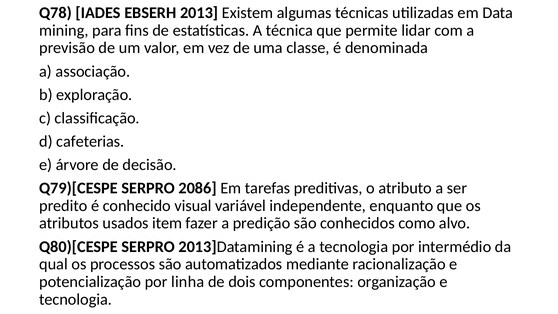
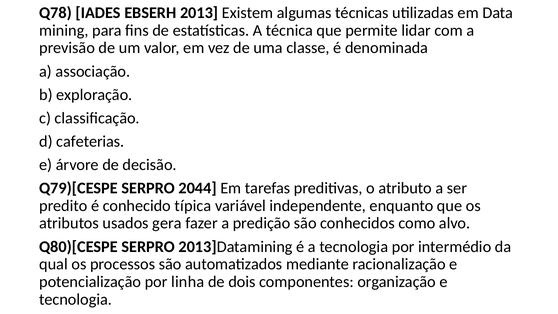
2086: 2086 -> 2044 (198, 188)
visual: visual -> típica (193, 206)
item: item -> gera (167, 223)
